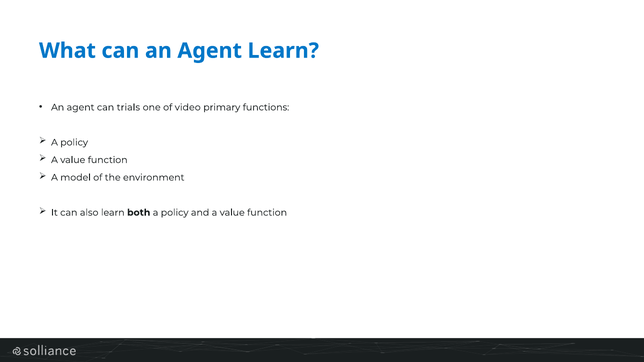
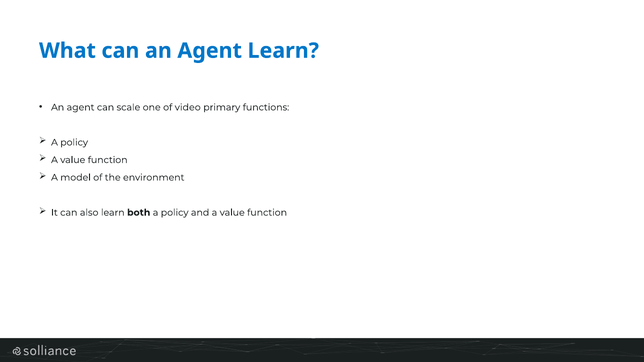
trials: trials -> scale (128, 107)
